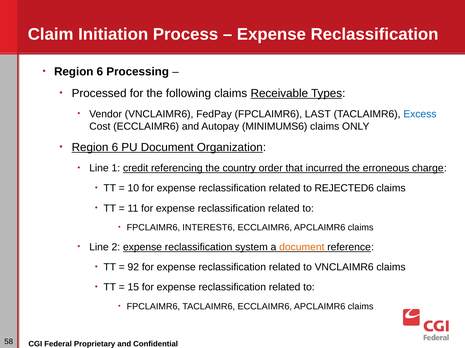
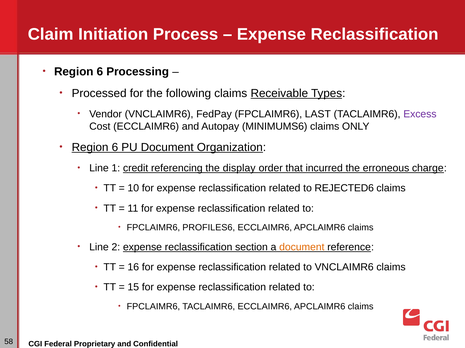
Excess colour: blue -> purple (420, 114)
country: country -> display (239, 168)
INTEREST6: INTEREST6 -> PROFILES6 (209, 228)
system: system -> section (251, 248)
92: 92 -> 16 (133, 268)
